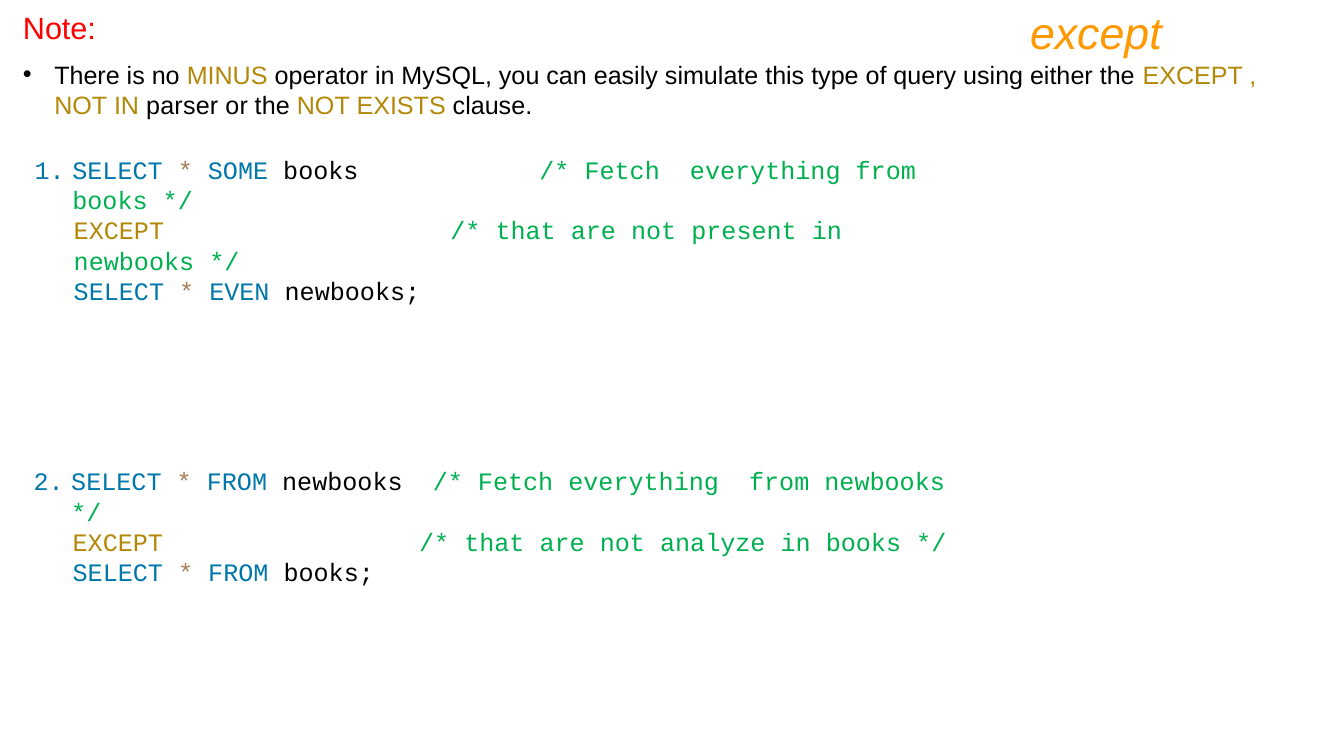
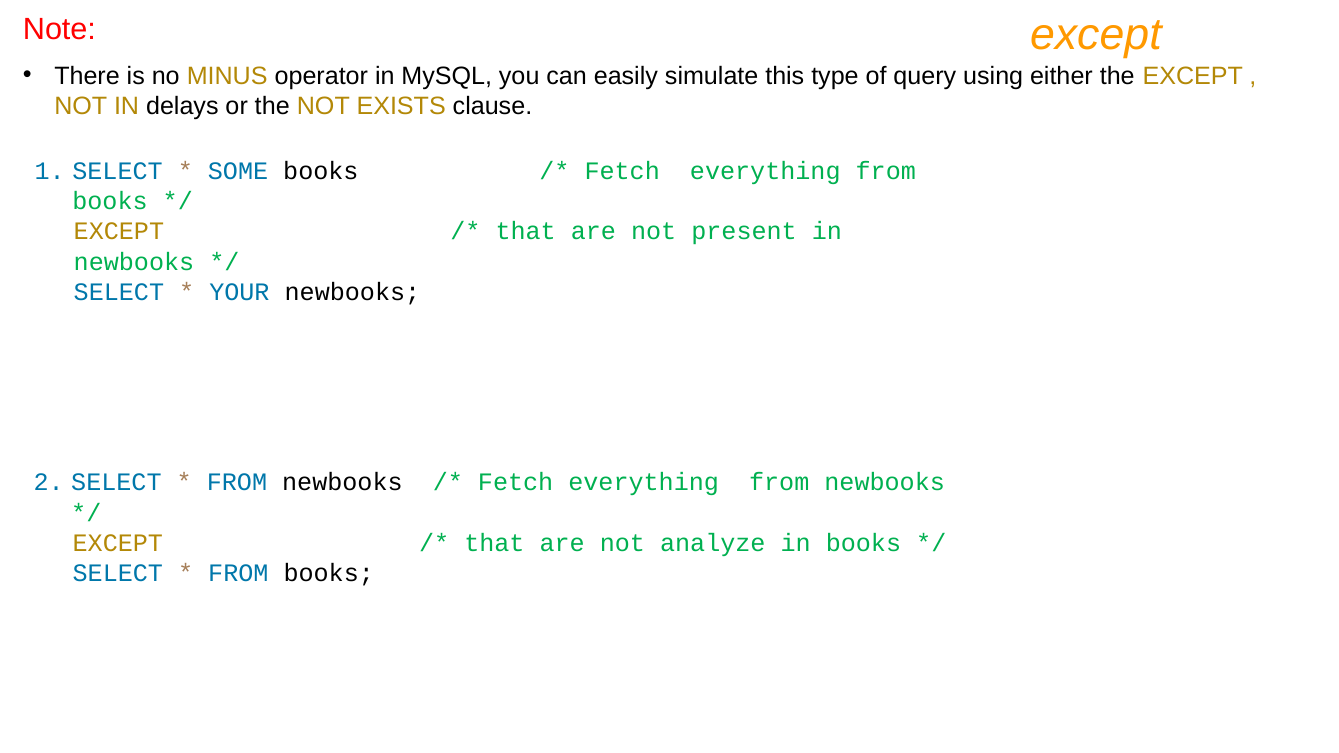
parser: parser -> delays (182, 106)
EVEN: EVEN -> YOUR (239, 292)
